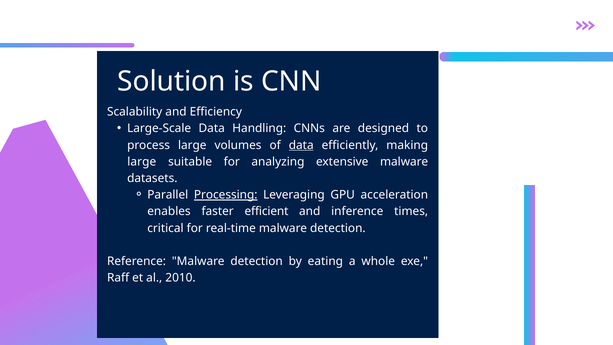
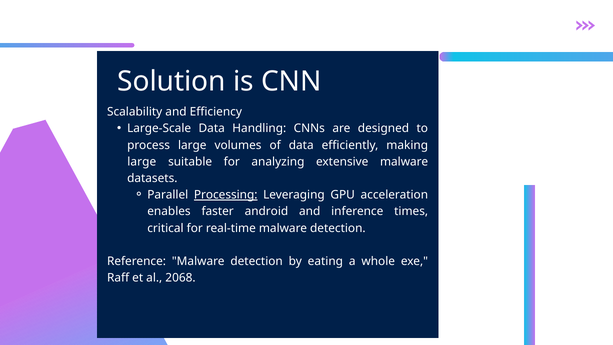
data underline: present -> none (301, 145)
efficient: efficient -> android (266, 211)
2010: 2010 -> 2068 (181, 278)
